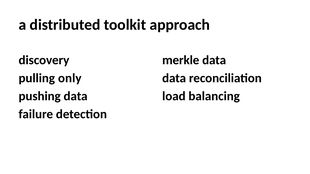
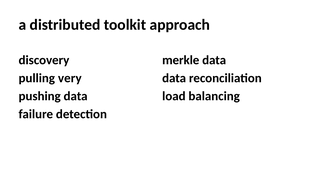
only: only -> very (70, 78)
